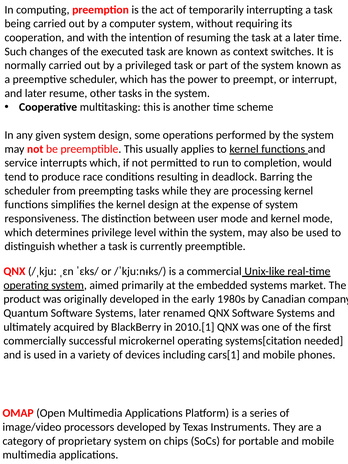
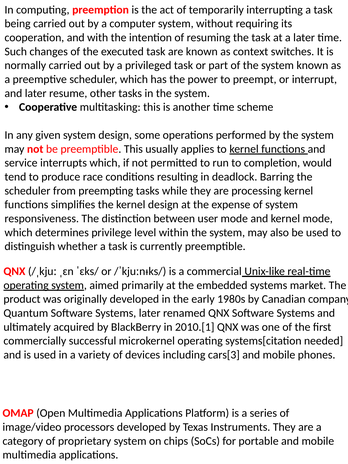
cars[1: cars[1 -> cars[3 (224, 355)
